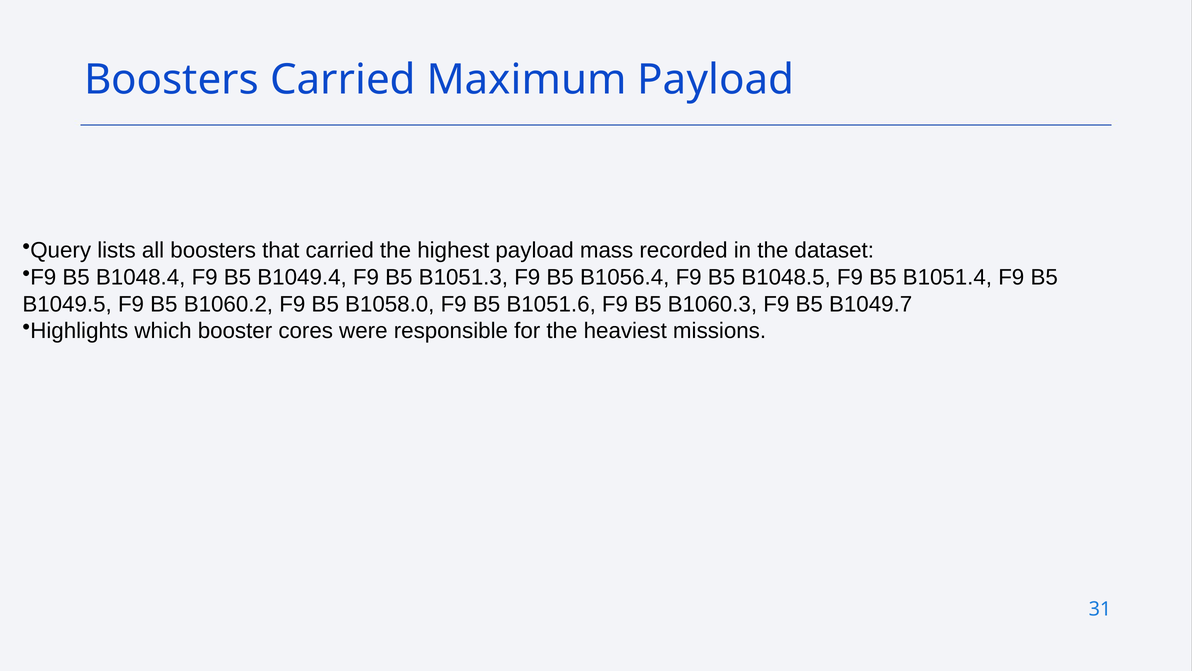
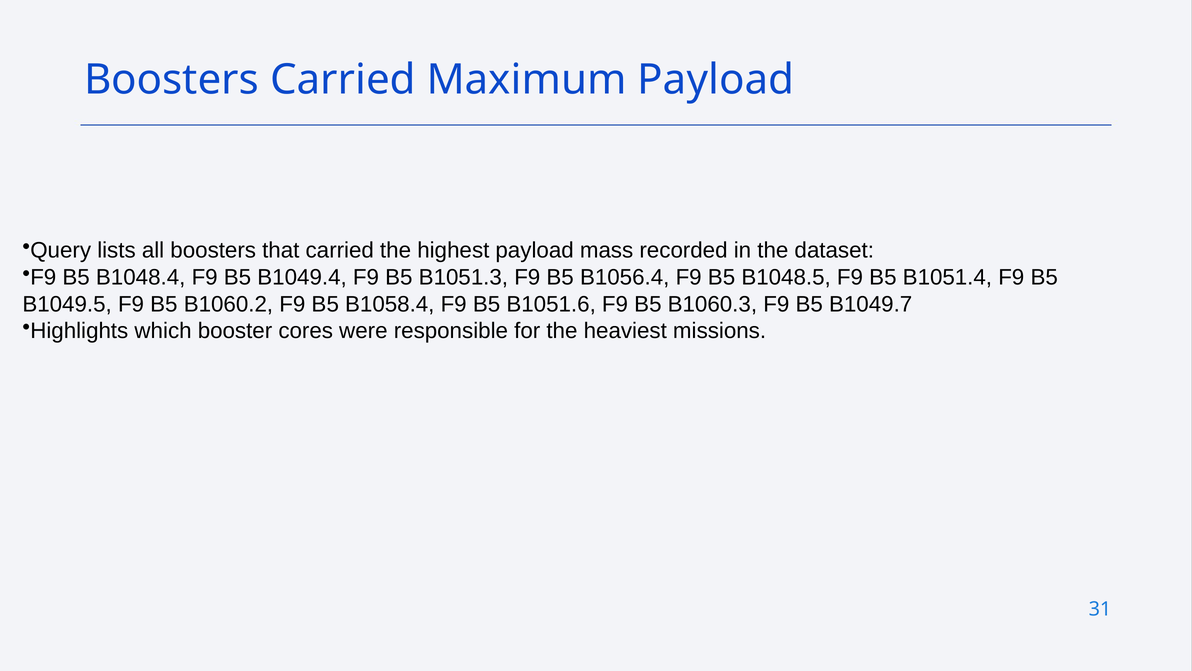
B1058.0: B1058.0 -> B1058.4 (390, 304)
